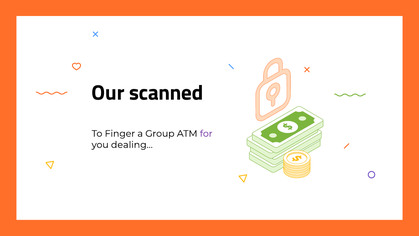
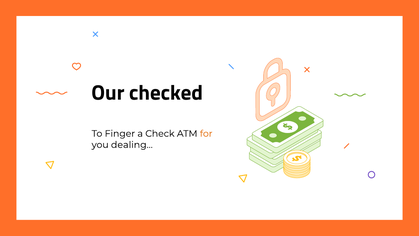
scanned: scanned -> checked (166, 93)
Group: Group -> Check (160, 133)
for colour: purple -> orange (206, 133)
